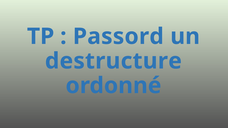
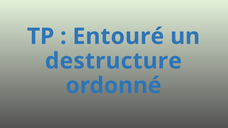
Passord: Passord -> Entouré (118, 37)
